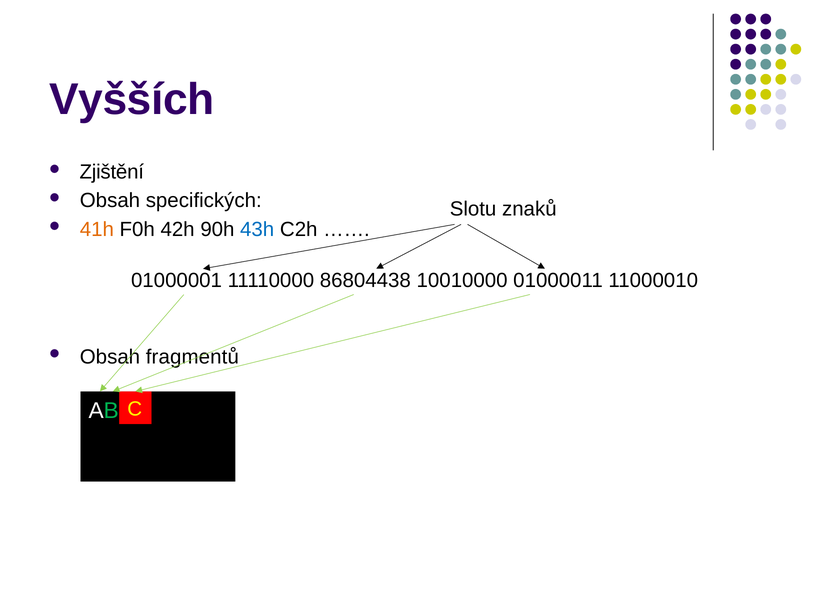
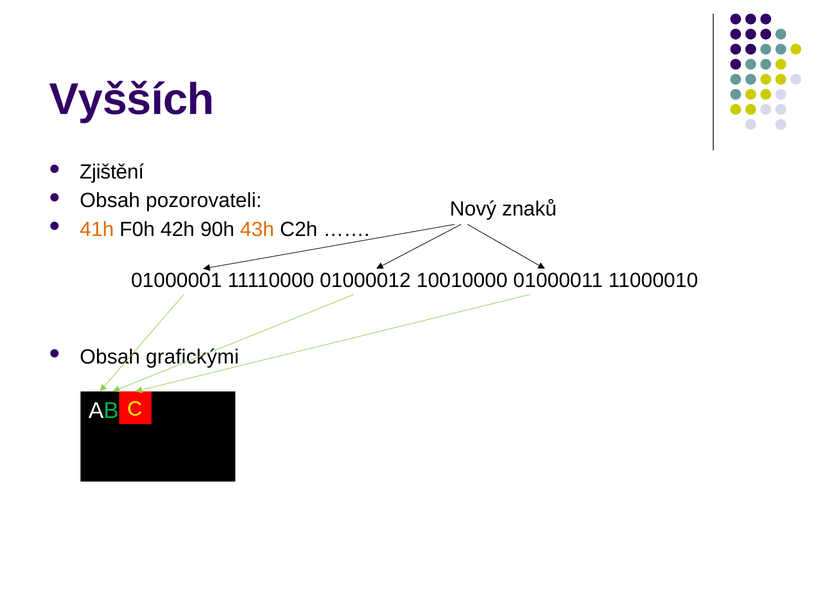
specifických: specifických -> pozorovateli (204, 200)
Slotu: Slotu -> Nový (473, 209)
43h colour: blue -> orange (257, 229)
86804438: 86804438 -> 01000012 (365, 280)
fragmentů: fragmentů -> grafickými (192, 357)
